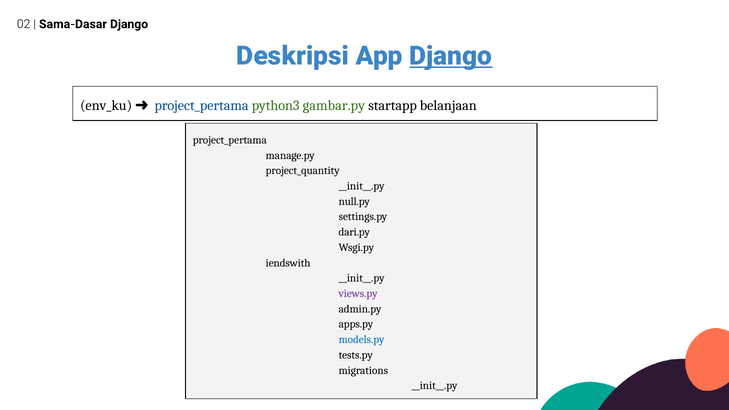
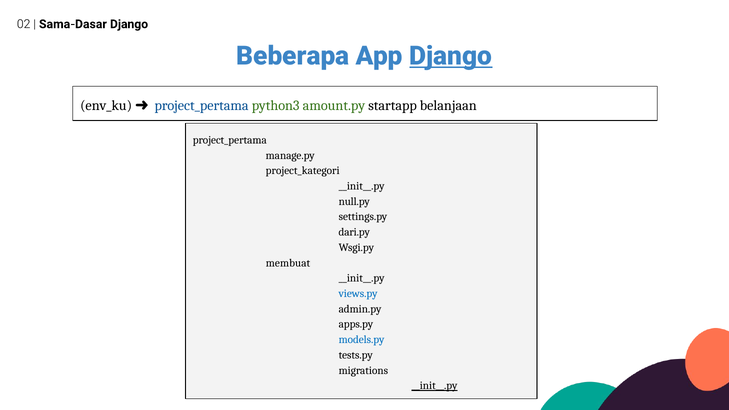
Deskripsi: Deskripsi -> Beberapa (293, 56)
gambar.py: gambar.py -> amount.py (334, 106)
project_quantity: project_quantity -> project_kategori (303, 171)
iendswith: iendswith -> membuat (288, 263)
views.py colour: purple -> blue (358, 294)
__init__.py underline: none -> present (434, 386)
